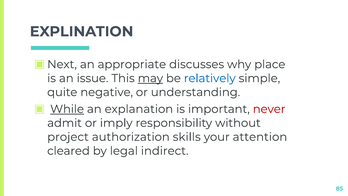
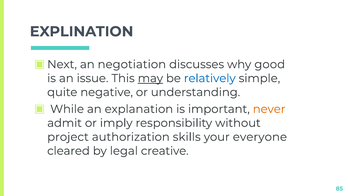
appropriate: appropriate -> negotiation (132, 64)
place: place -> good (270, 64)
While underline: present -> none (67, 109)
never colour: red -> orange (269, 109)
attention: attention -> everyone (260, 137)
indirect: indirect -> creative (165, 151)
